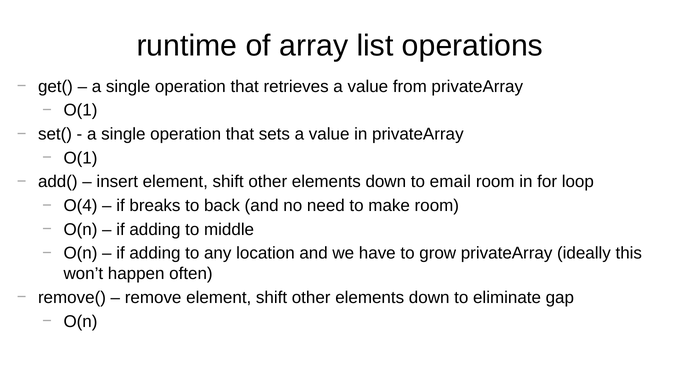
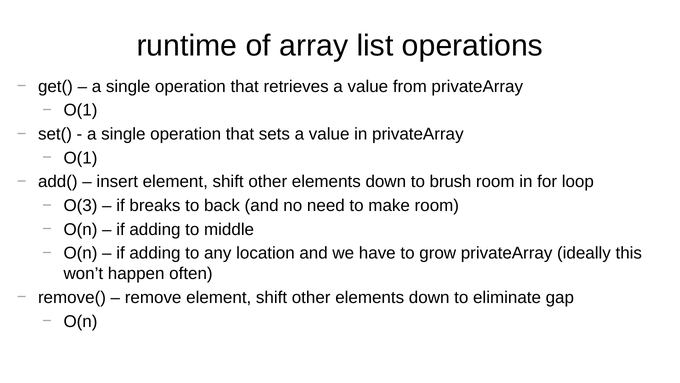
email: email -> brush (451, 182)
O(4: O(4 -> O(3 (80, 205)
